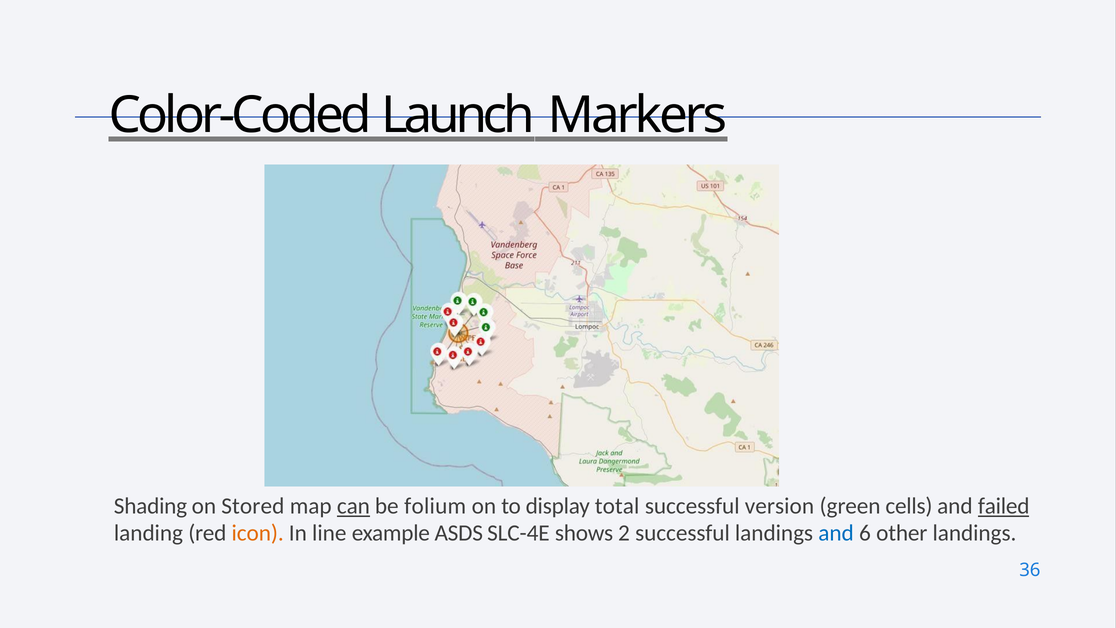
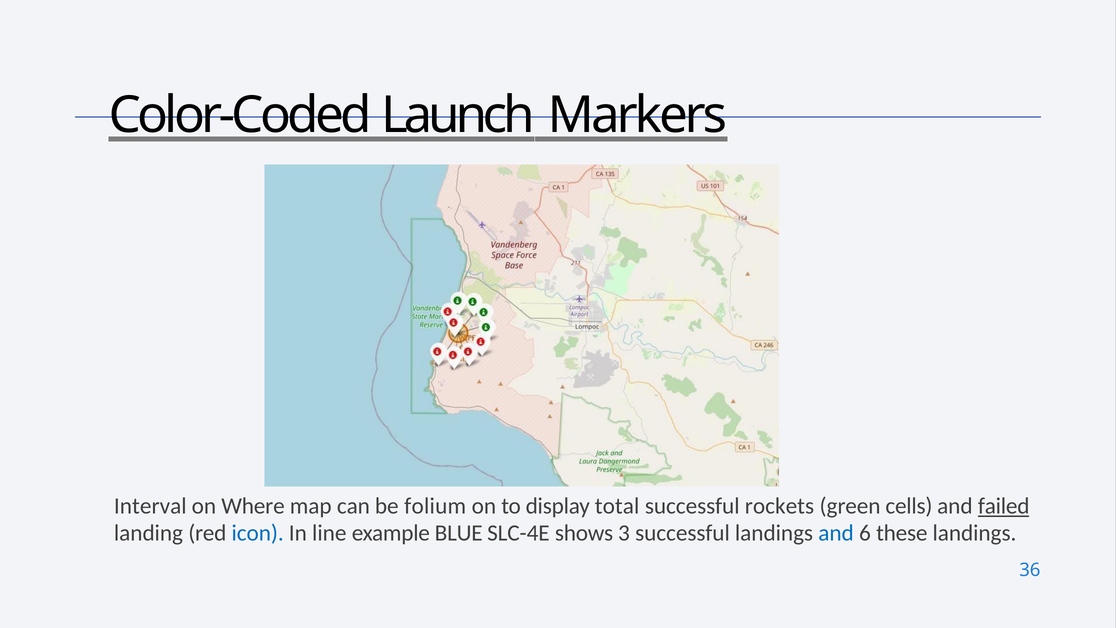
Shading: Shading -> Interval (150, 506)
Stored: Stored -> Where (253, 506)
can underline: present -> none (353, 506)
version: version -> rockets (779, 506)
icon colour: orange -> blue (258, 533)
ASDS: ASDS -> BLUE (459, 533)
2: 2 -> 3 (624, 533)
other: other -> these (902, 533)
